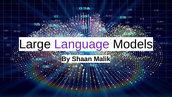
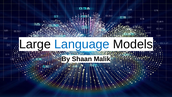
Language colour: purple -> blue (82, 44)
